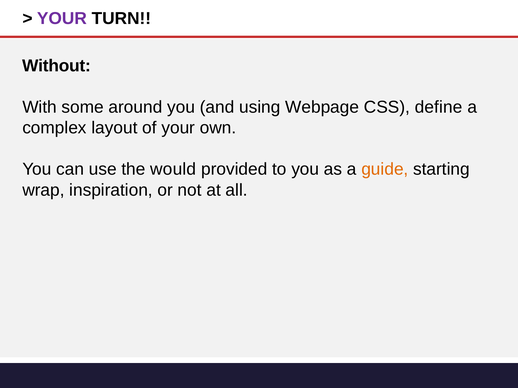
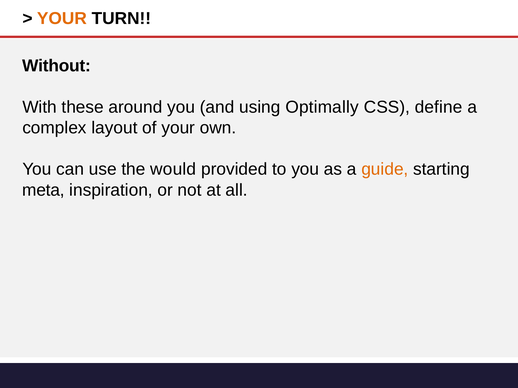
YOUR colour: purple -> orange (62, 18)
some: some -> these (83, 107)
Webpage: Webpage -> Optimally (322, 107)
wrap: wrap -> meta (44, 190)
